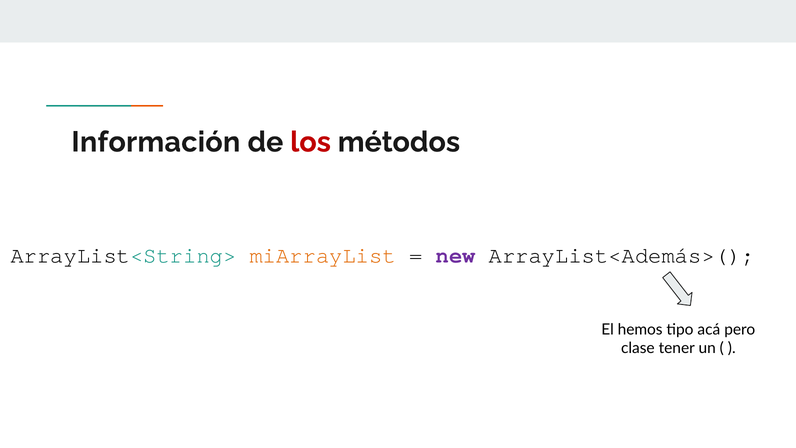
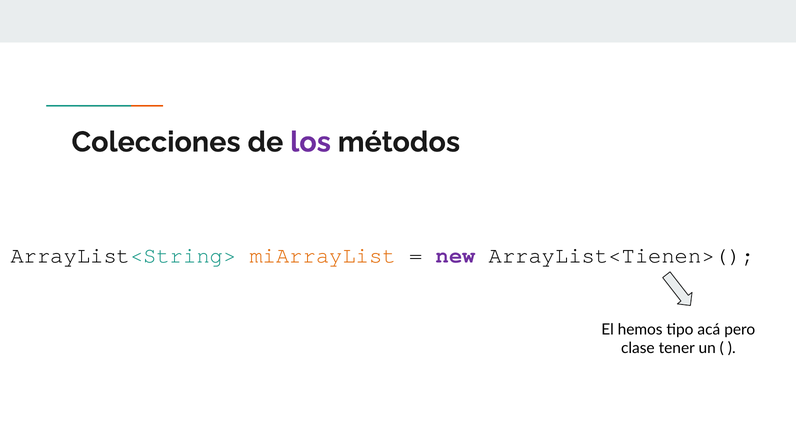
Información: Información -> Colecciones (156, 142)
los colour: red -> purple (311, 142)
ArrayList<Además>(: ArrayList<Además>( -> ArrayList<Tienen>( (622, 255)
